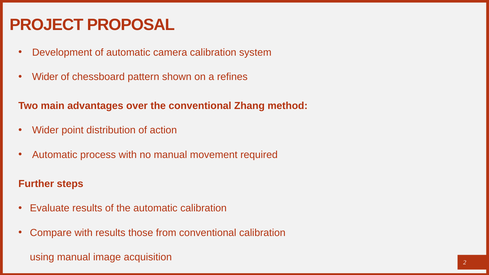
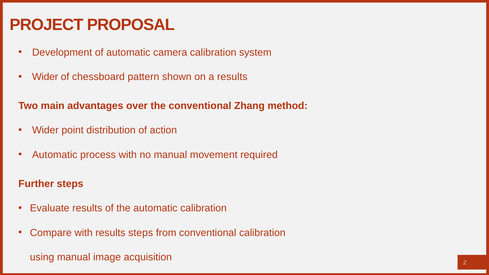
a refines: refines -> results (232, 77)
results those: those -> steps (141, 233)
